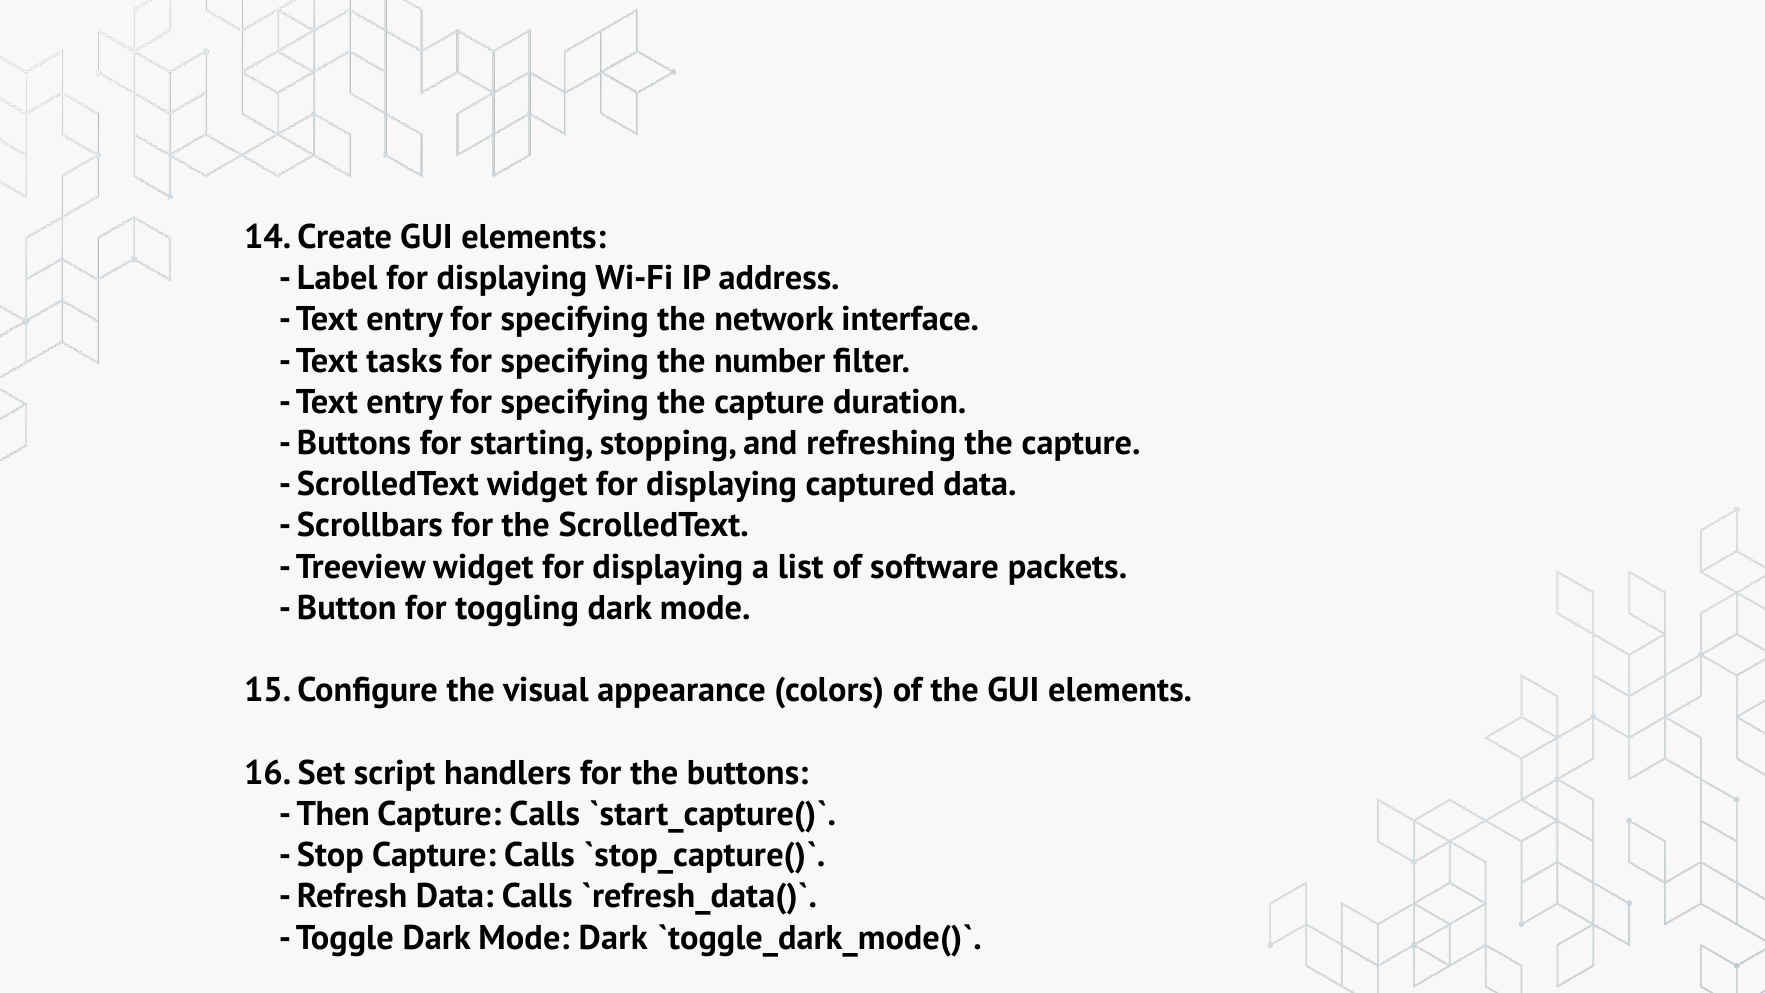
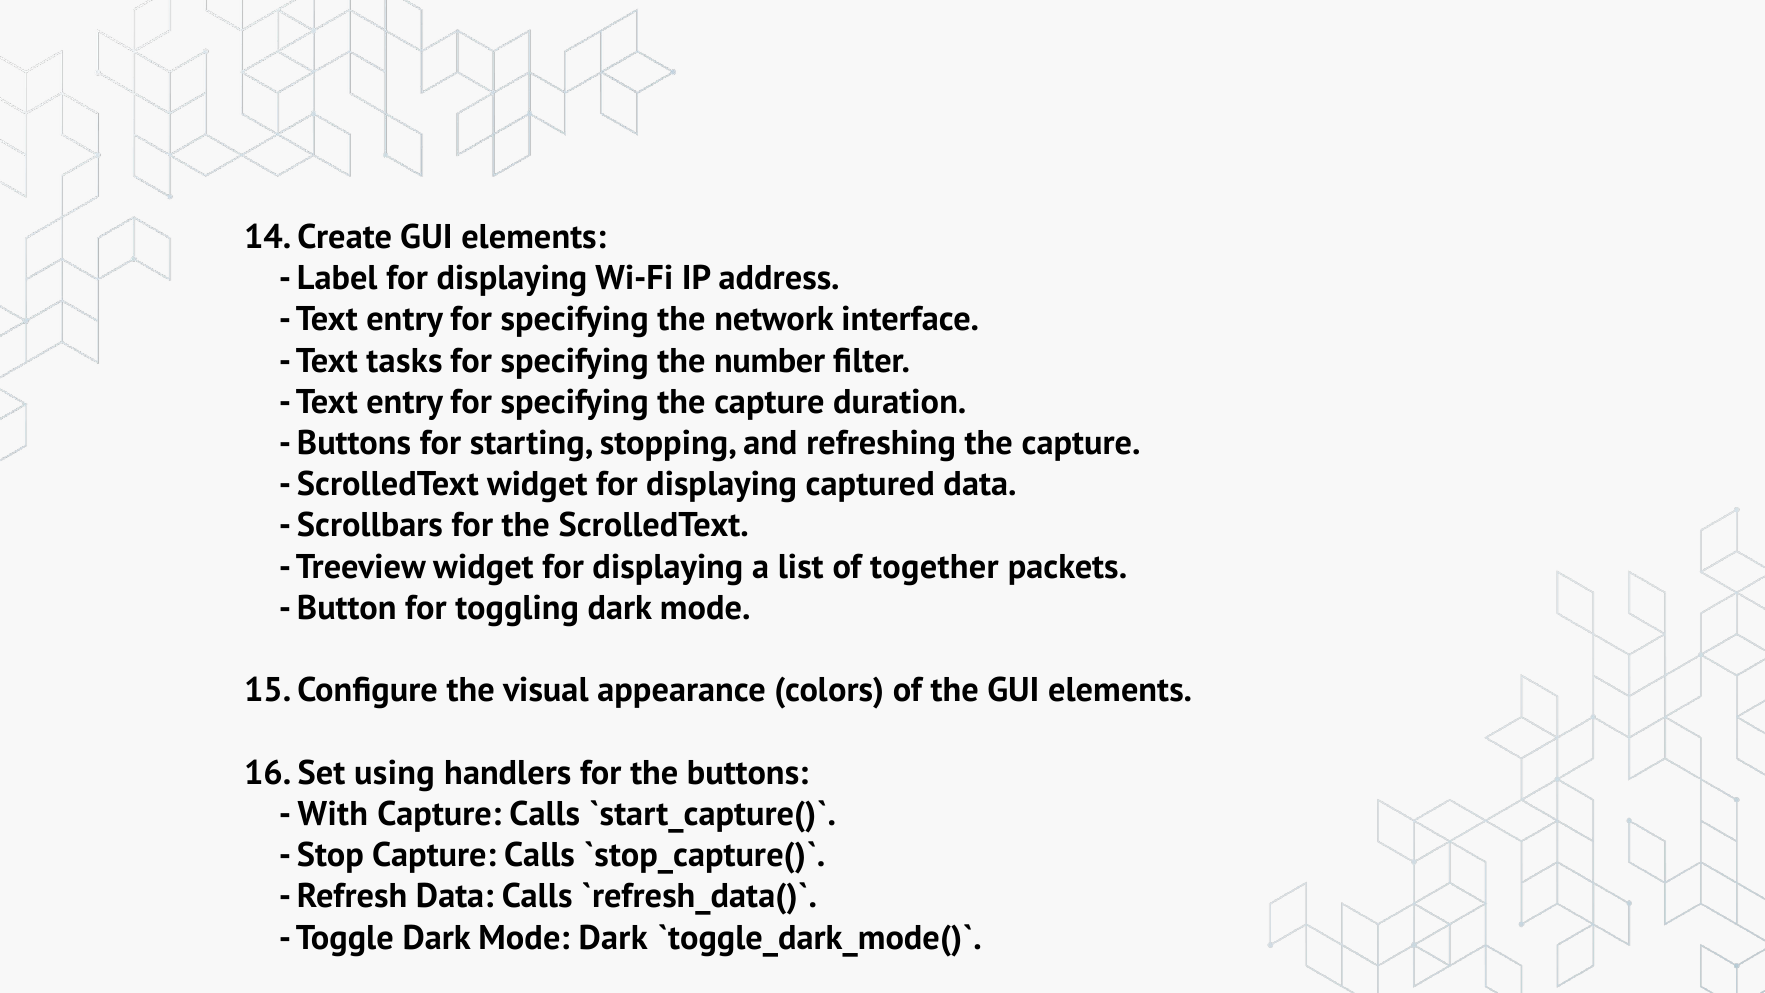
software: software -> together (934, 567)
script: script -> using (394, 773)
Then: Then -> With (333, 814)
